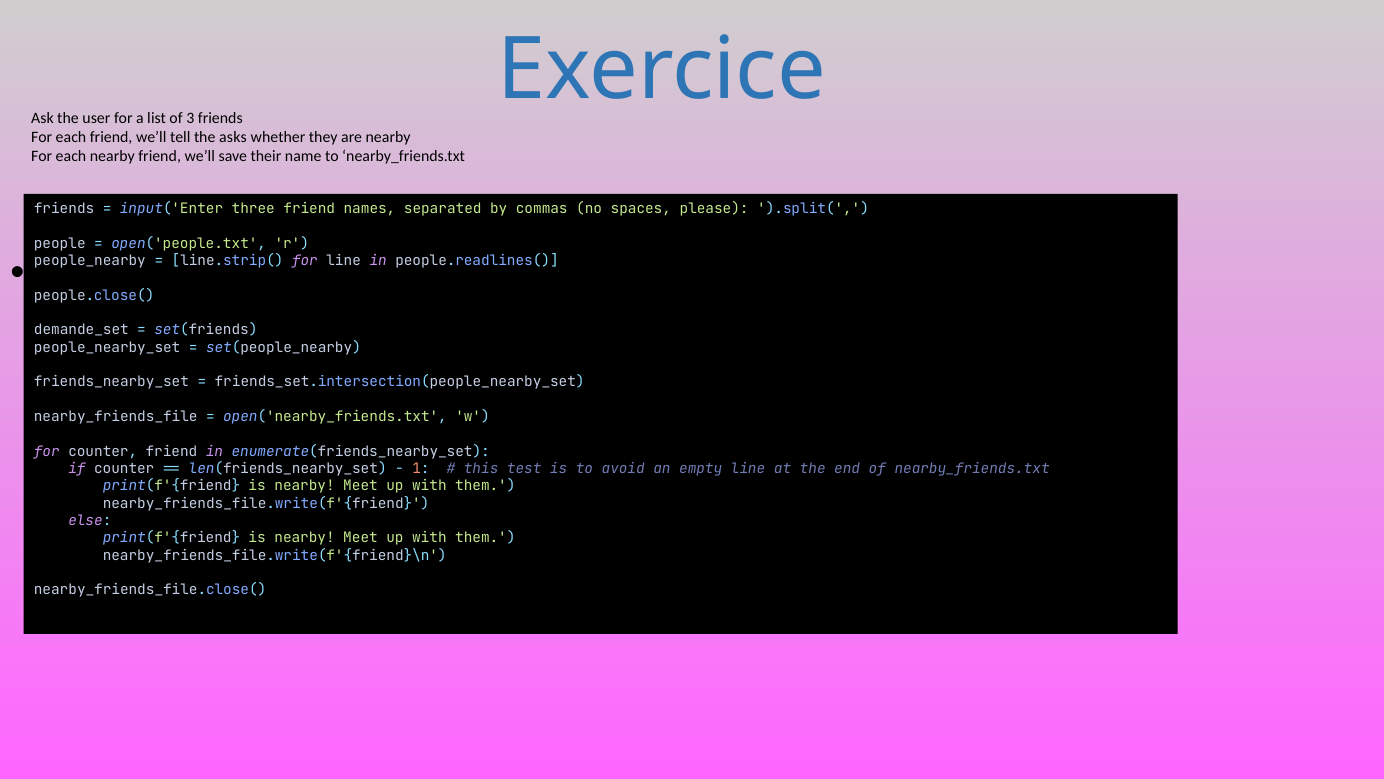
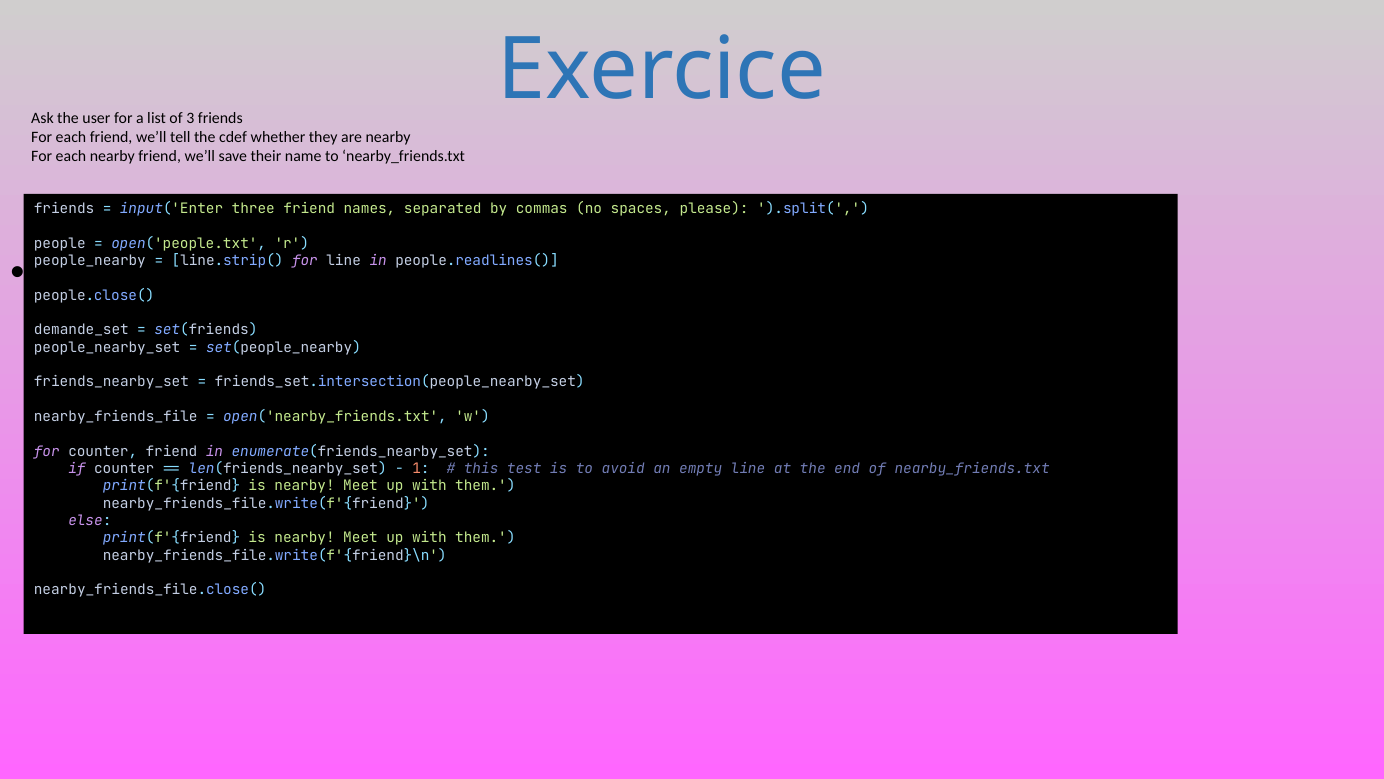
asks: asks -> cdef (233, 137)
